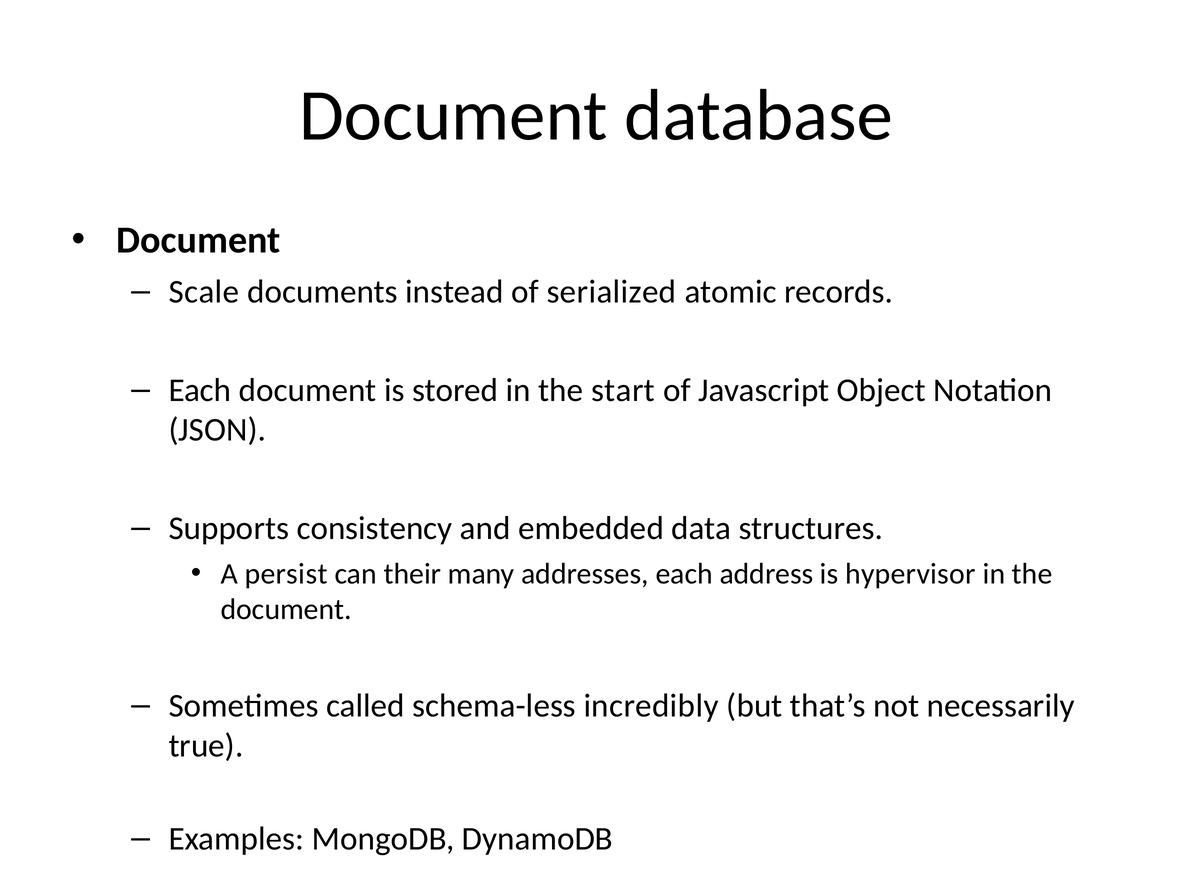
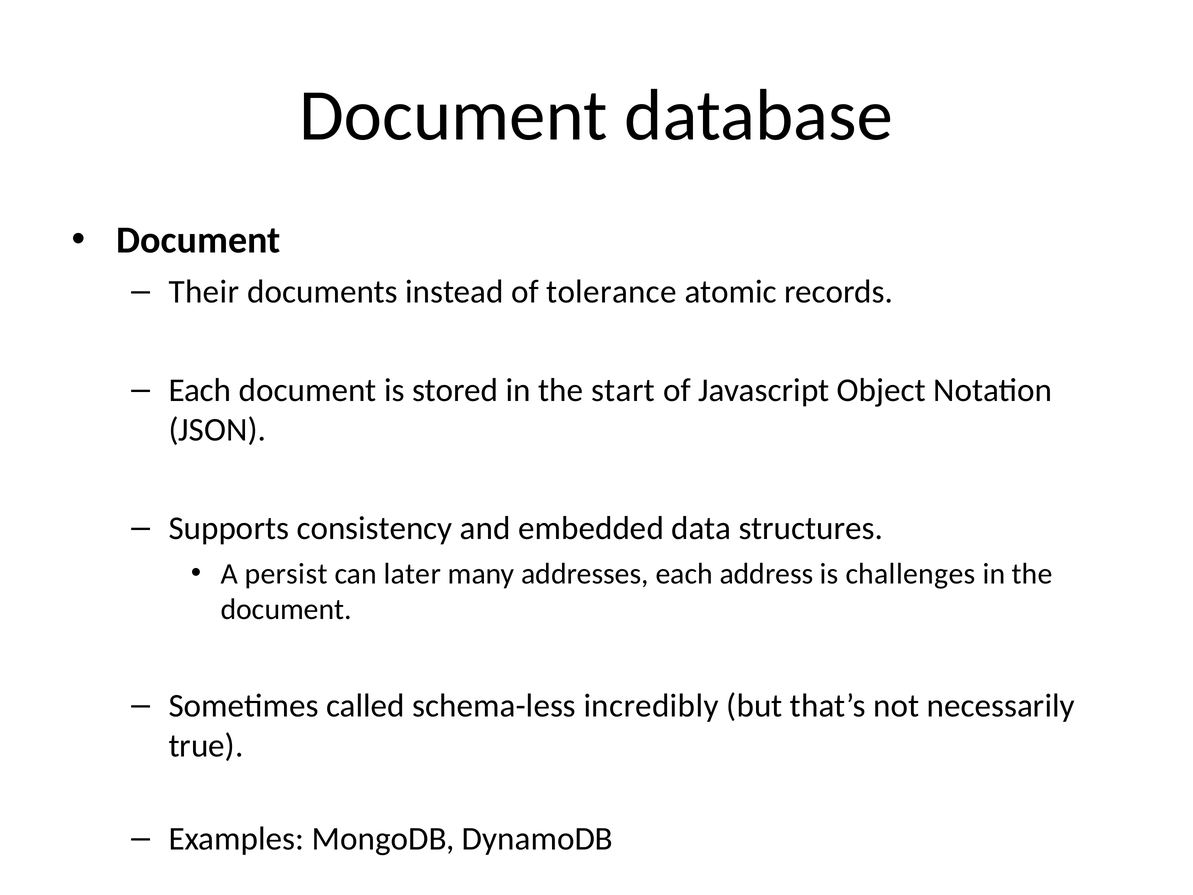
Scale: Scale -> Their (204, 292)
serialized: serialized -> tolerance (611, 292)
their: their -> later (412, 574)
hypervisor: hypervisor -> challenges (910, 574)
